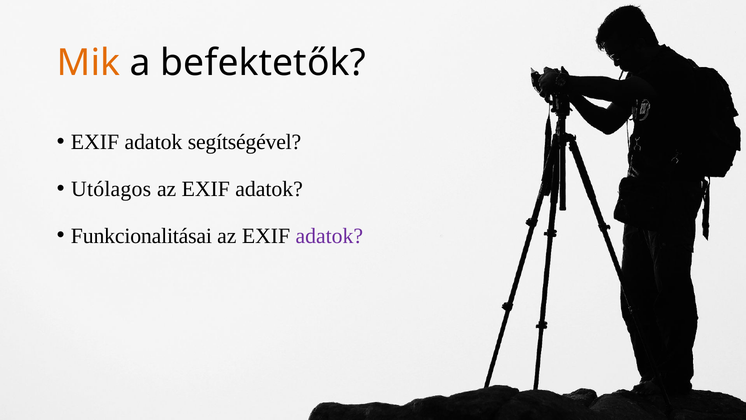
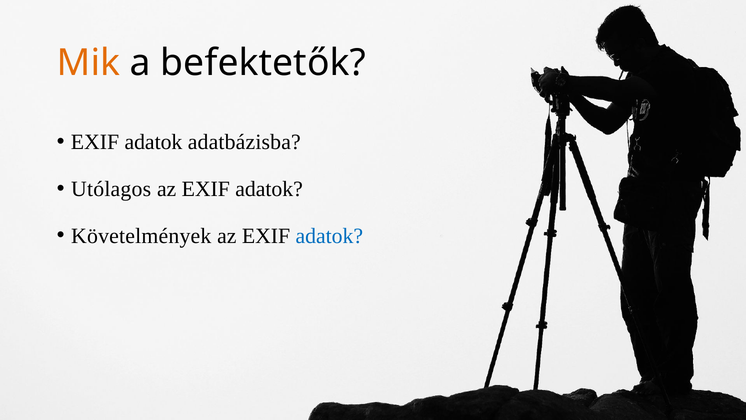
segítségével: segítségével -> adatbázisba (244, 142)
Funkcionalitásai: Funkcionalitásai -> Követelmények (141, 236)
adatok colour: purple -> blue (329, 236)
